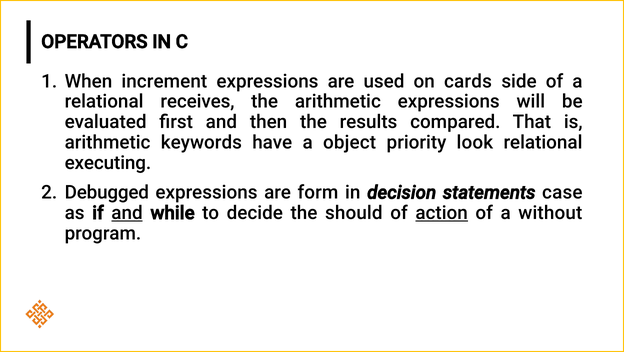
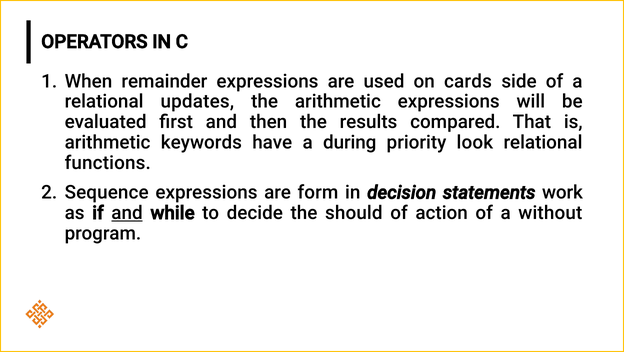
increment: increment -> remainder (164, 81)
receives: receives -> updates (197, 102)
object: object -> during (350, 142)
executing: executing -> functions (108, 163)
Debugged: Debugged -> Sequence (107, 192)
case: case -> work (562, 192)
action underline: present -> none (442, 212)
